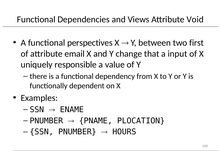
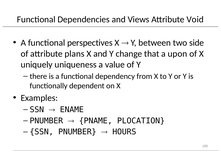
first: first -> side (197, 43)
email: email -> plans (75, 54)
input: input -> upon (177, 54)
responsible: responsible -> uniqueness (76, 65)
